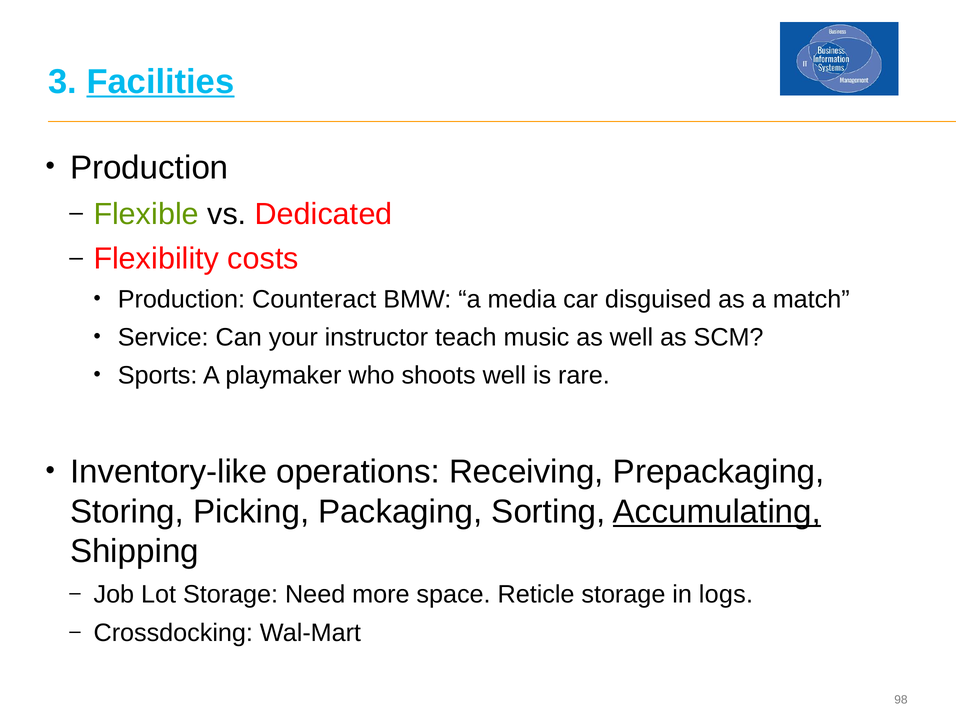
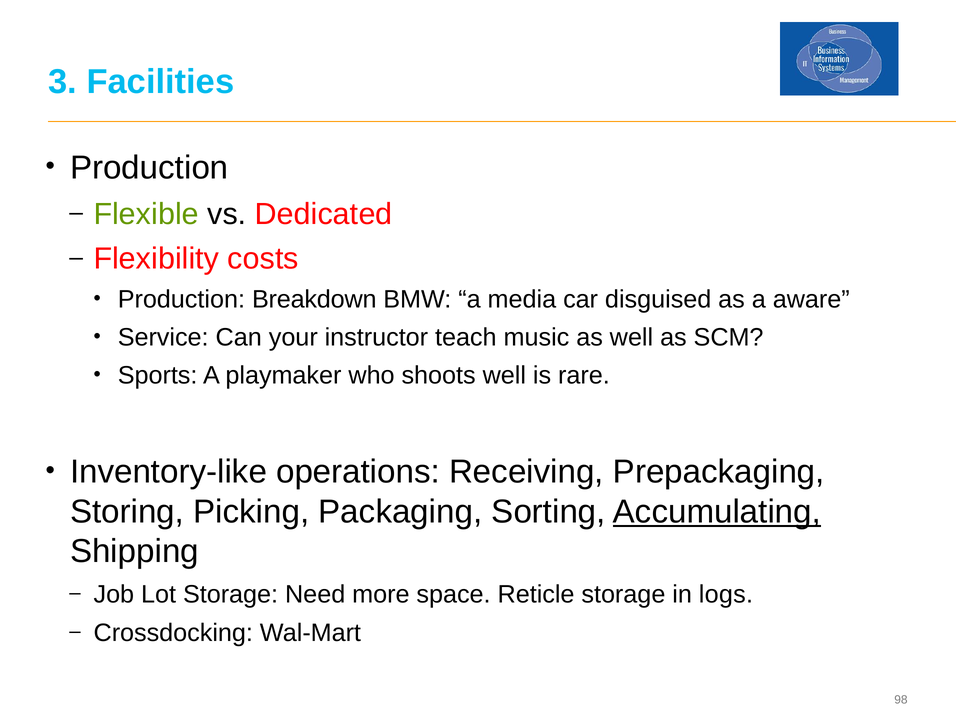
Facilities underline: present -> none (160, 82)
Counteract: Counteract -> Breakdown (314, 300)
match: match -> aware (811, 300)
